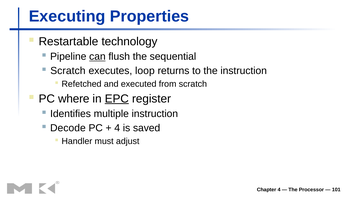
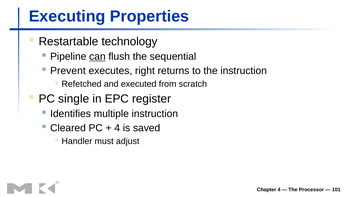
Scratch: Scratch -> Prevent (68, 71)
loop: loop -> right (145, 71)
where: where -> single (74, 99)
EPC underline: present -> none (117, 99)
Decode: Decode -> Cleared (68, 128)
